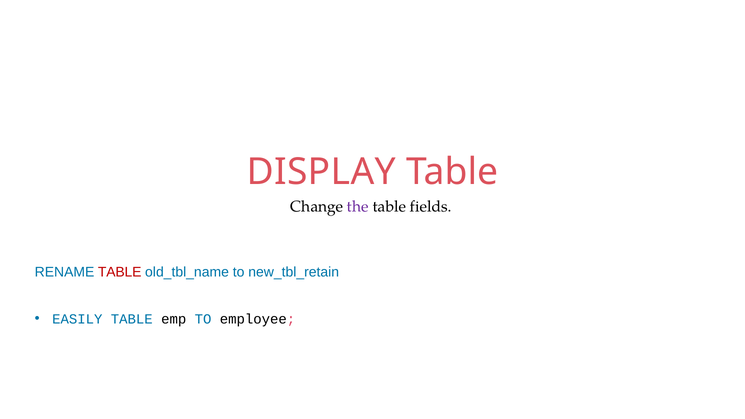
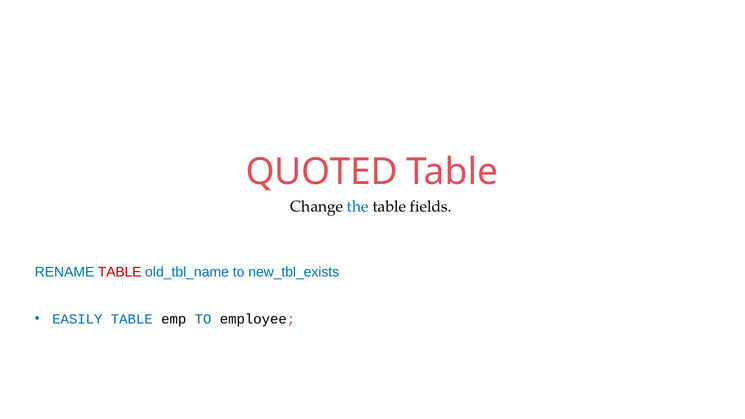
DISPLAY: DISPLAY -> QUOTED (322, 172)
the colour: purple -> blue (358, 207)
new_tbl_retain: new_tbl_retain -> new_tbl_exists (294, 272)
